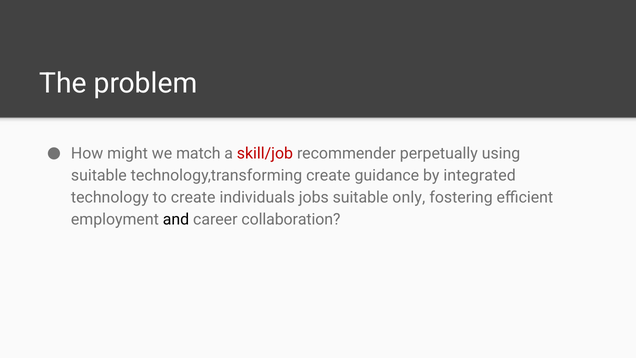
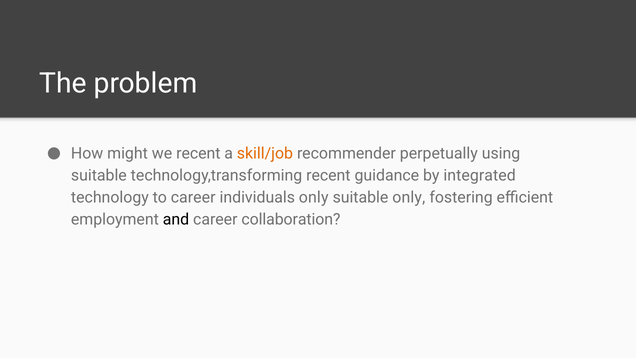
we match: match -> recent (198, 153)
skill/job colour: red -> orange (265, 153)
technology,transforming create: create -> recent (328, 175)
to create: create -> career (193, 197)
individuals jobs: jobs -> only (314, 197)
